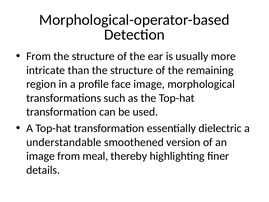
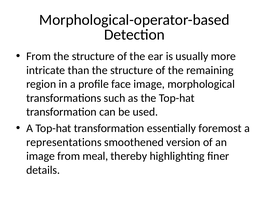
dielectric: dielectric -> foremost (220, 128)
understandable: understandable -> representations (64, 142)
